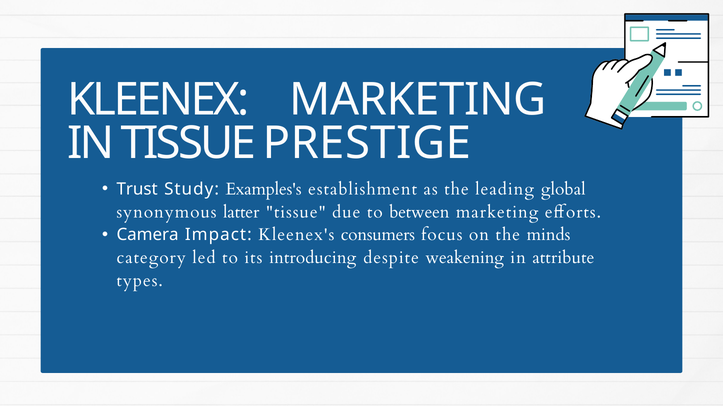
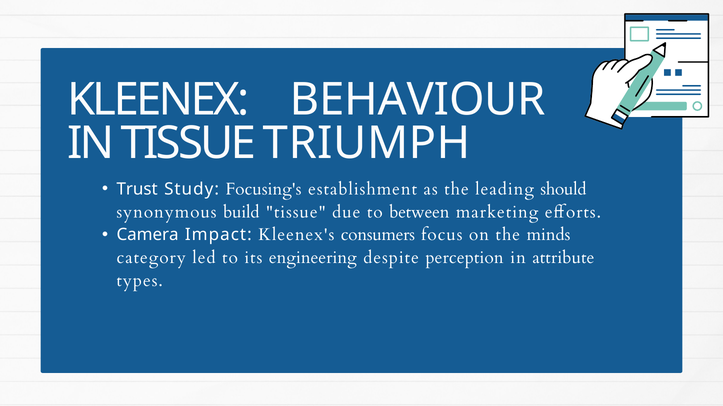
KLEENEX MARKETING: MARKETING -> BEHAVIOUR (418, 100)
PRESTIGE: PRESTIGE -> TRIUMPH (367, 144)
Examples's: Examples's -> Focusing's (264, 189)
global: global -> should (563, 189)
latter: latter -> build (241, 212)
introducing: introducing -> engineering (313, 258)
weakening: weakening -> perception (465, 258)
